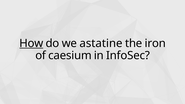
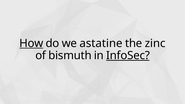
iron: iron -> zinc (155, 43)
caesium: caesium -> bismuth (70, 56)
InfoSec underline: none -> present (128, 56)
